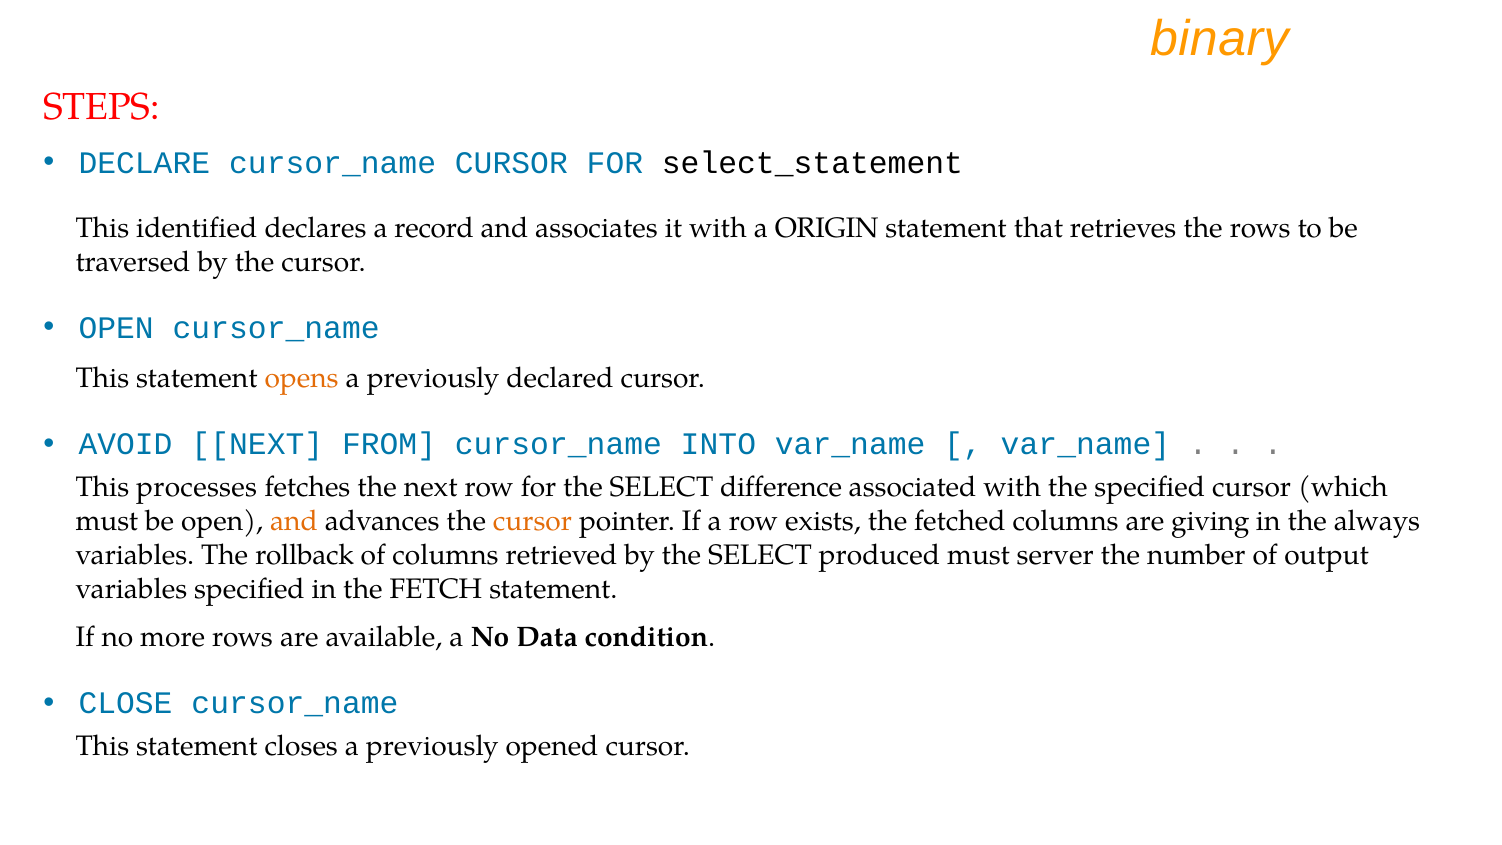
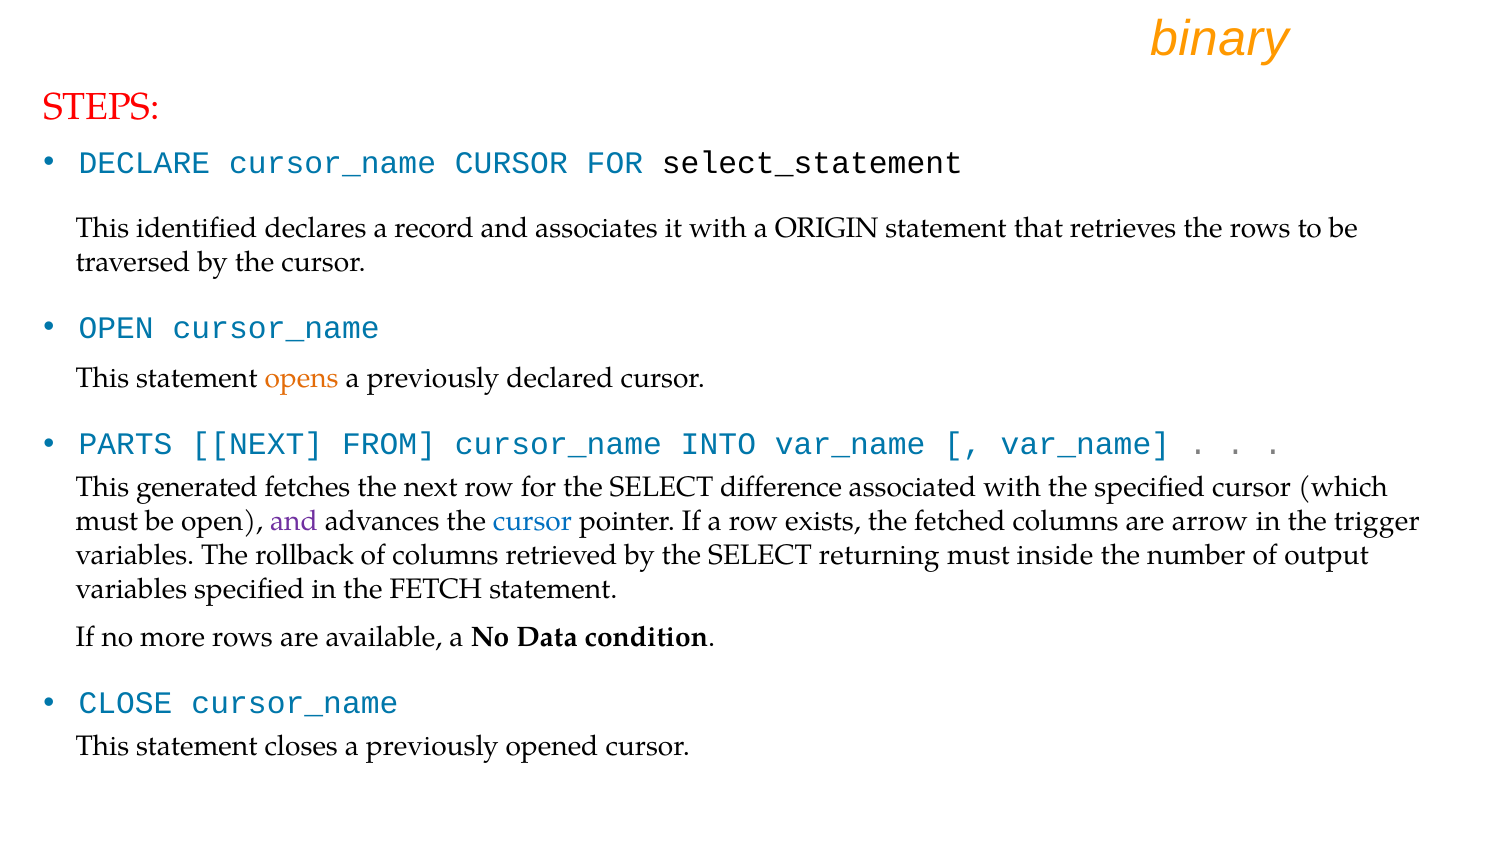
AVOID: AVOID -> PARTS (126, 444)
processes: processes -> generated (197, 487)
and colour: orange -> purple (294, 521)
cursor colour: orange -> blue (532, 521)
giving: giving -> arrow (1210, 521)
always: always -> trigger (1377, 521)
produced: produced -> returning (879, 555)
server: server -> inside (1055, 555)
